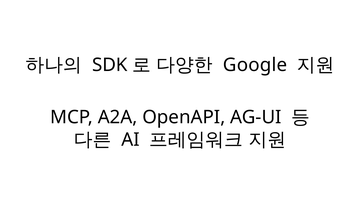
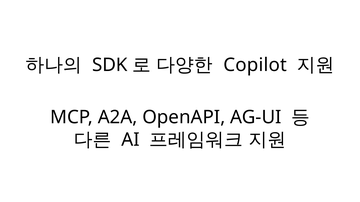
Google: Google -> Copilot (255, 65)
